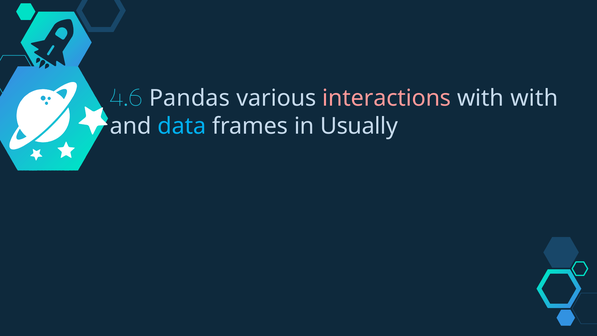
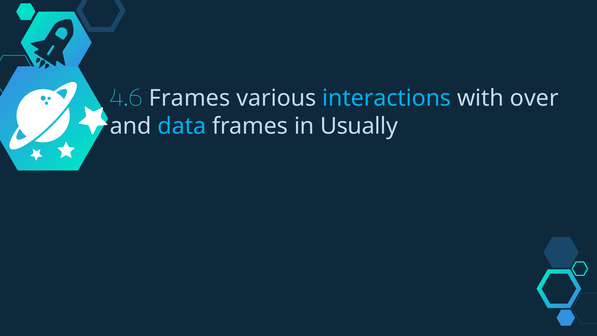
4.6 Pandas: Pandas -> Frames (190, 98)
interactions colour: pink -> light blue (387, 98)
with with: with -> over (534, 98)
